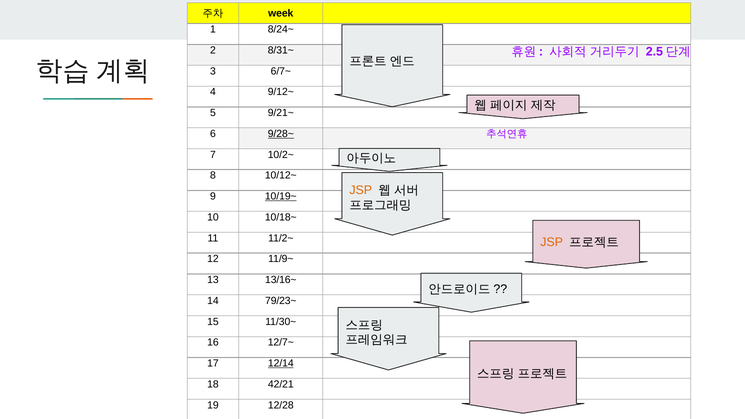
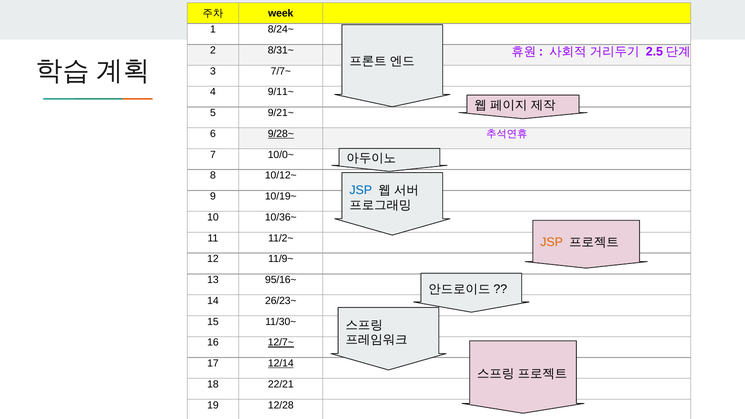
6/7~: 6/7~ -> 7/7~ (281, 71)
9/12~: 9/12~ -> 9/11~ (281, 92)
10/2~: 10/2~ -> 10/0~ (281, 155)
JSP colour: orange -> blue (361, 190)
10/19~ underline: present -> none (281, 196)
10/18~: 10/18~ -> 10/36~ (281, 217)
13/16~: 13/16~ -> 95/16~ (281, 280)
79/23~: 79/23~ -> 26/23~ (281, 301)
12/7~ underline: none -> present (281, 343)
42/21: 42/21 -> 22/21 (281, 384)
